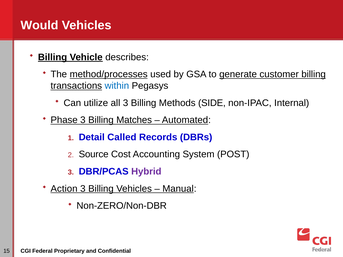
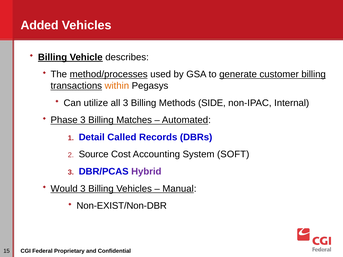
Would: Would -> Added (40, 25)
within colour: blue -> orange (117, 86)
POST: POST -> SOFT (233, 154)
Action: Action -> Would (64, 189)
Non-ZERO/Non-DBR: Non-ZERO/Non-DBR -> Non-EXIST/Non-DBR (122, 206)
